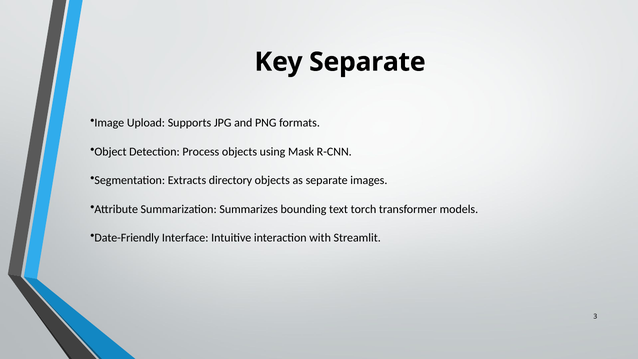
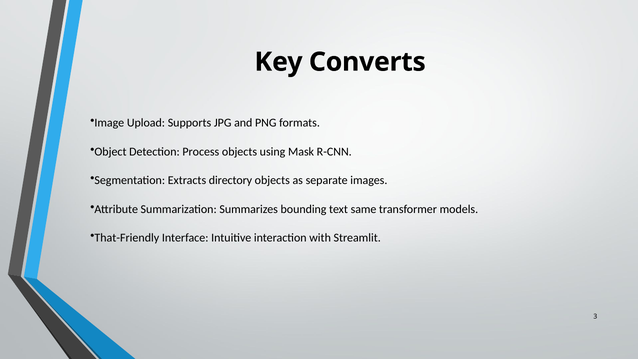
Key Separate: Separate -> Converts (367, 62)
torch: torch -> same (364, 209)
Date-Friendly: Date-Friendly -> That-Friendly (127, 238)
